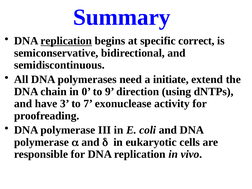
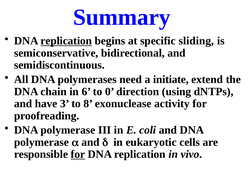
correct: correct -> sliding (196, 41)
0: 0 -> 6 (86, 92)
9: 9 -> 0 (110, 92)
7: 7 -> 8 (88, 104)
for underline: none -> present (78, 154)
